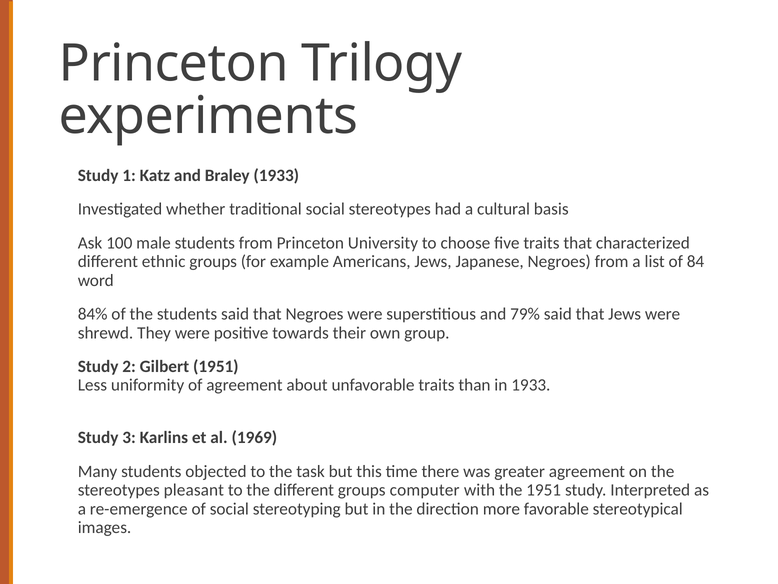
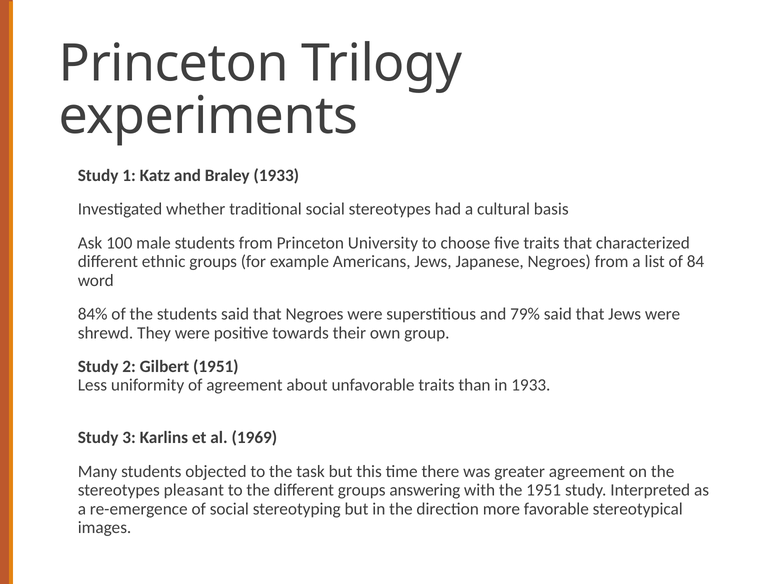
computer: computer -> answering (425, 490)
